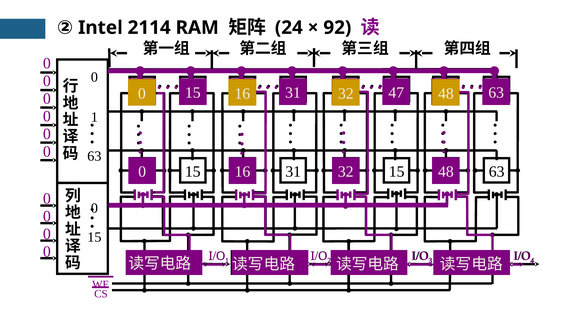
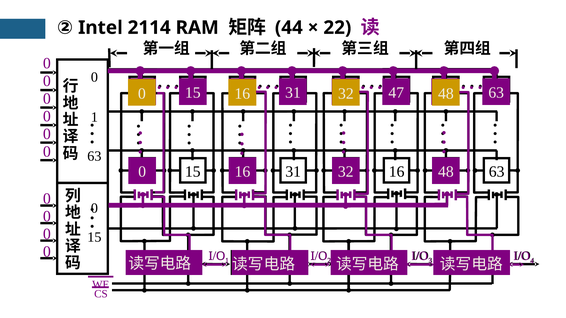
24: 24 -> 44 (289, 28)
92: 92 -> 22 (337, 28)
15: 15 -> 16 (397, 172)
